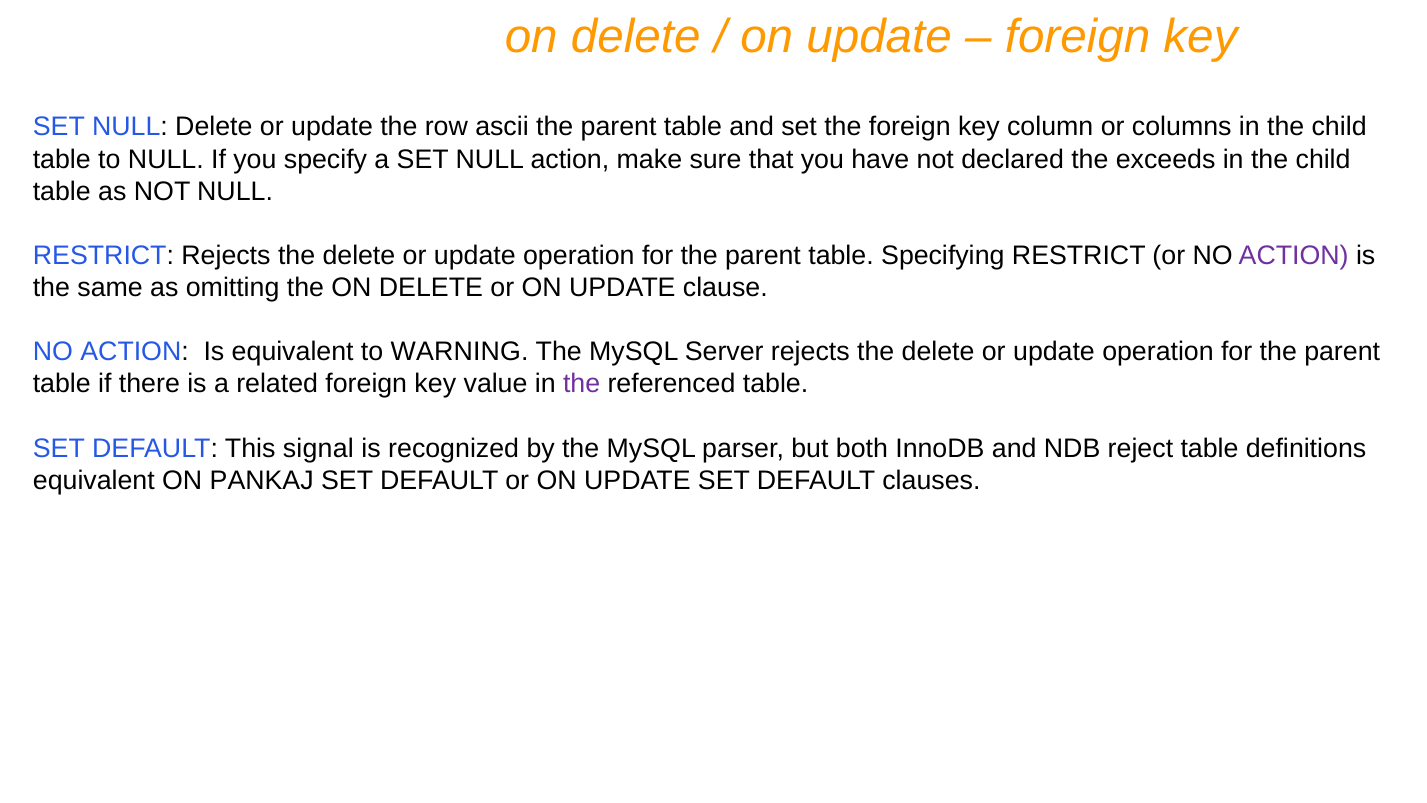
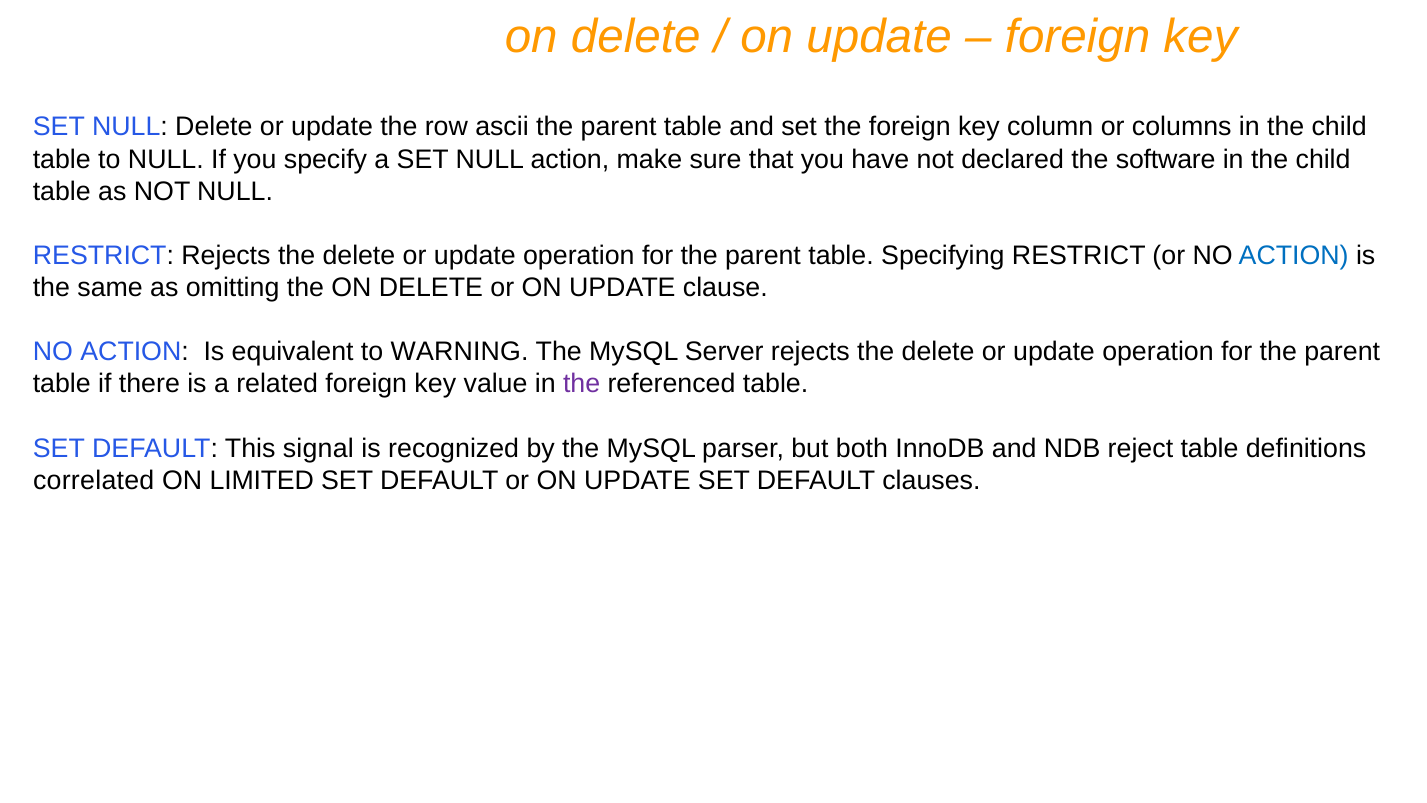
exceeds: exceeds -> software (1166, 159)
ACTION colour: purple -> blue (1294, 255)
equivalent: equivalent -> correlated (94, 480)
PANKAJ: PANKAJ -> LIMITED (262, 480)
